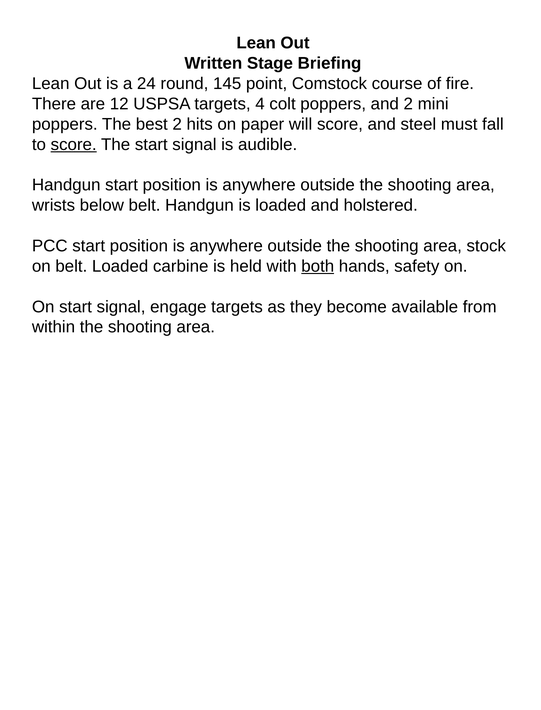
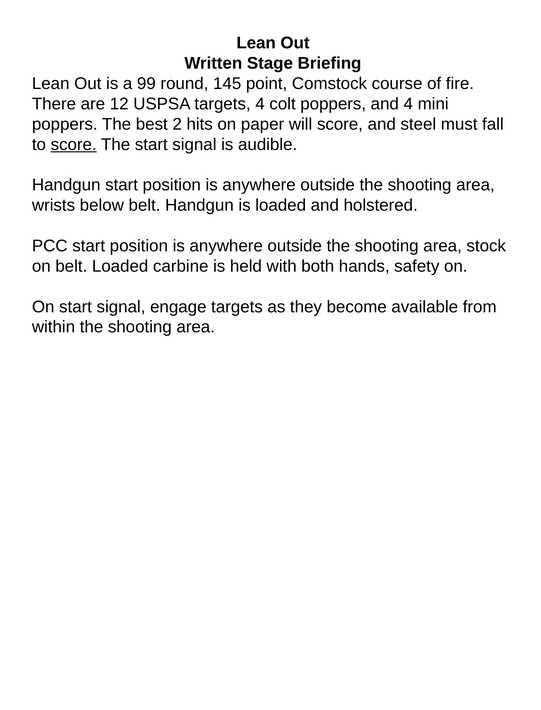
24: 24 -> 99 (146, 84)
and 2: 2 -> 4 (408, 104)
both underline: present -> none (318, 266)
